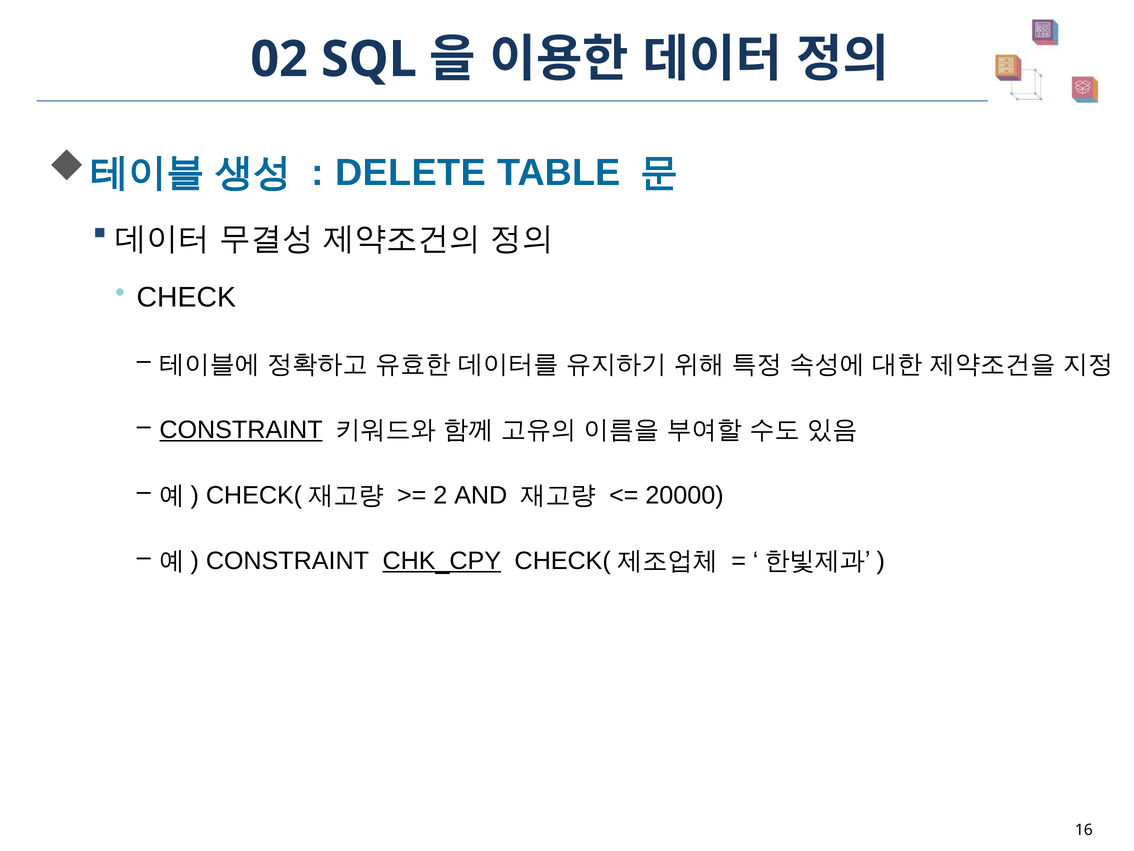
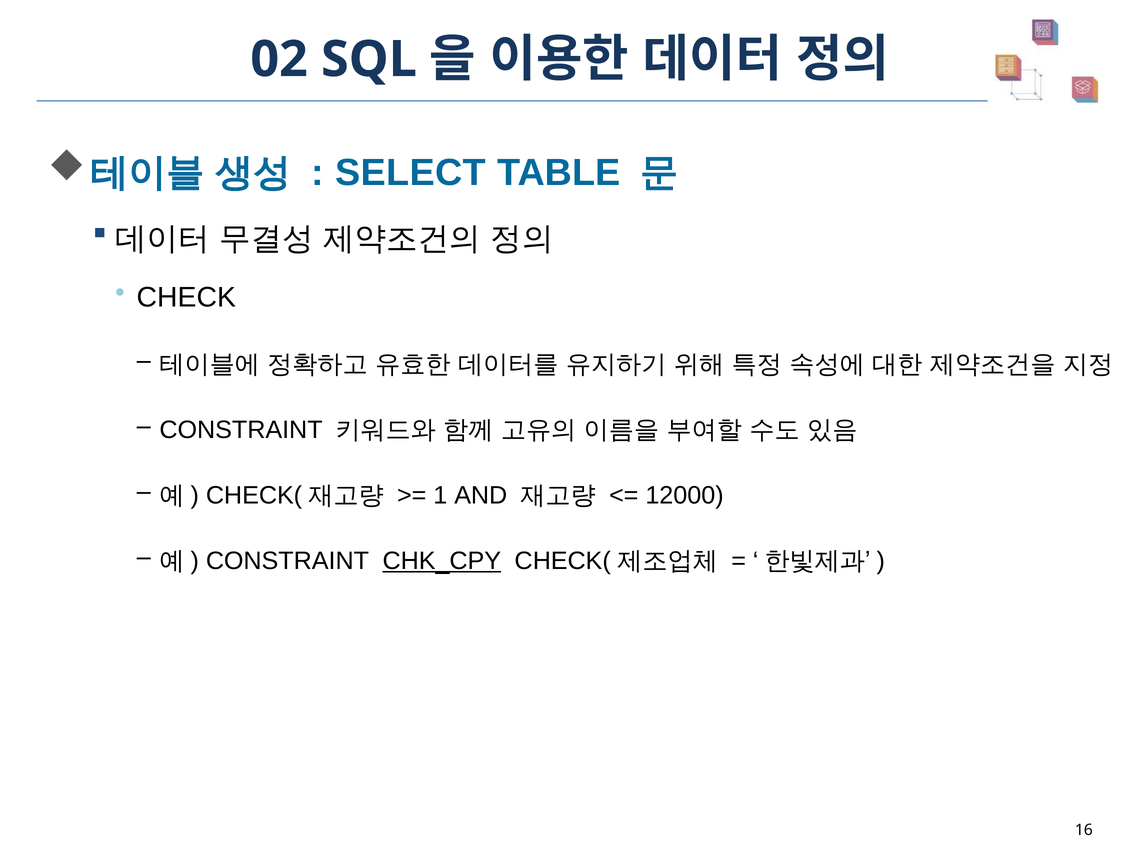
DELETE: DELETE -> SELECT (410, 172)
CONSTRAINT underline: present -> none (241, 430)
2: 2 -> 1 (440, 495)
20000: 20000 -> 12000 (685, 495)
